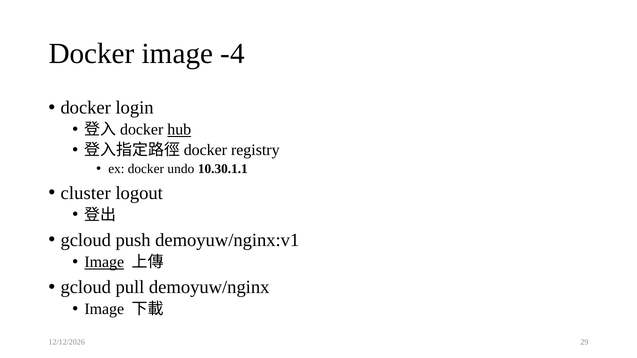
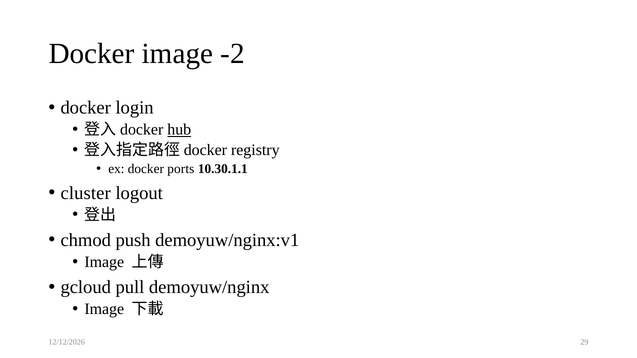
-4: -4 -> -2 (232, 54)
undo: undo -> ports (181, 169)
gcloud: gcloud -> chmod (86, 240)
Image underline: present -> none (104, 262)
